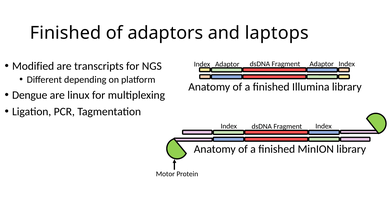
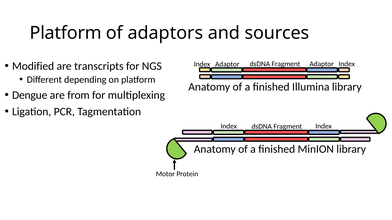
Finished: Finished -> Platform (66, 33)
laptops: laptops -> sources (277, 33)
linux: linux -> from (78, 95)
